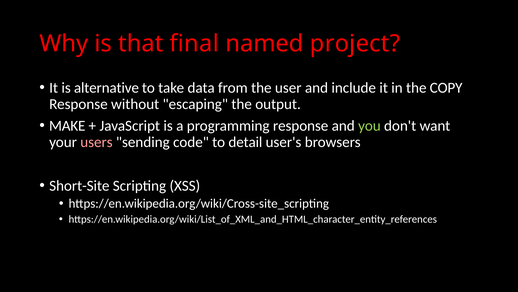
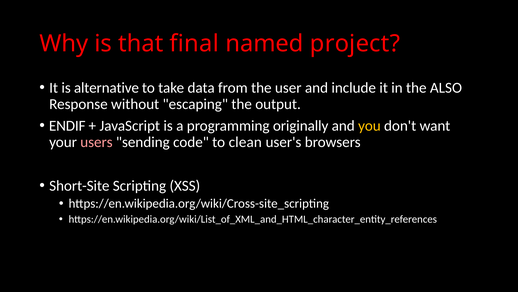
COPY: COPY -> ALSO (446, 88)
MAKE: MAKE -> ENDIF (67, 126)
programming response: response -> originally (301, 126)
you colour: light green -> yellow (369, 126)
detail: detail -> clean (245, 142)
